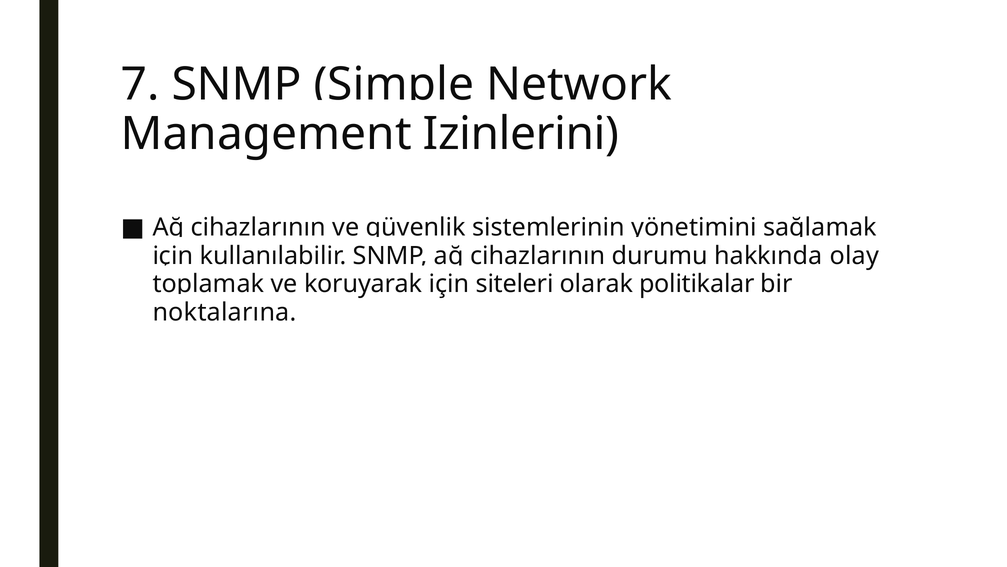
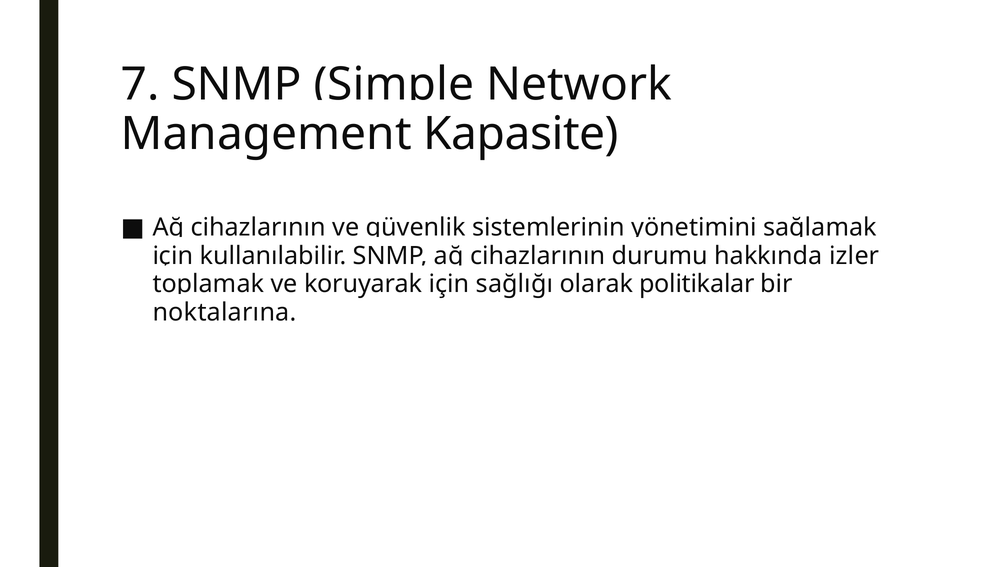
Izinlerini: Izinlerini -> Kapasite (521, 134)
olay: olay -> izler (854, 255)
siteleri: siteleri -> sağlığı (514, 284)
